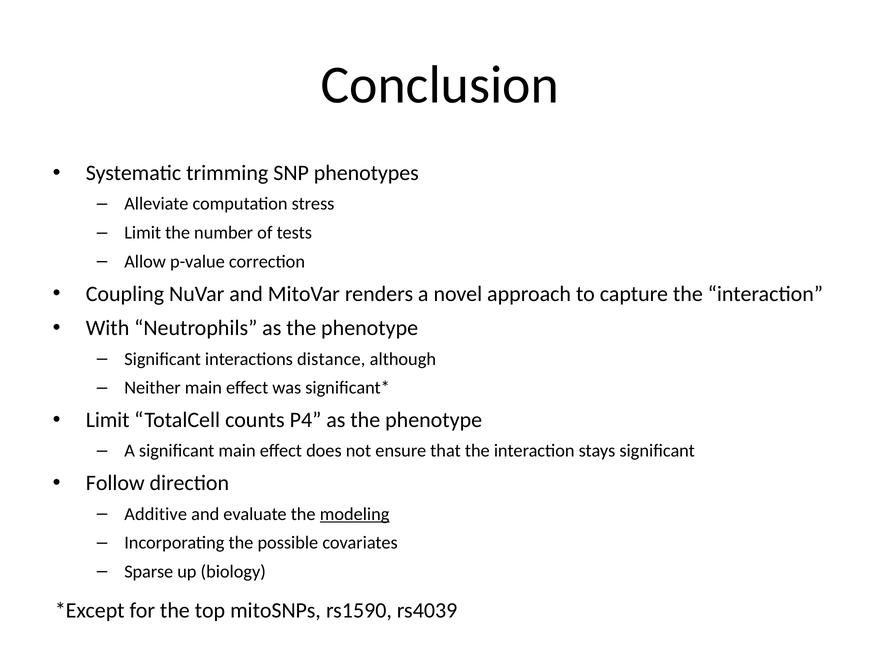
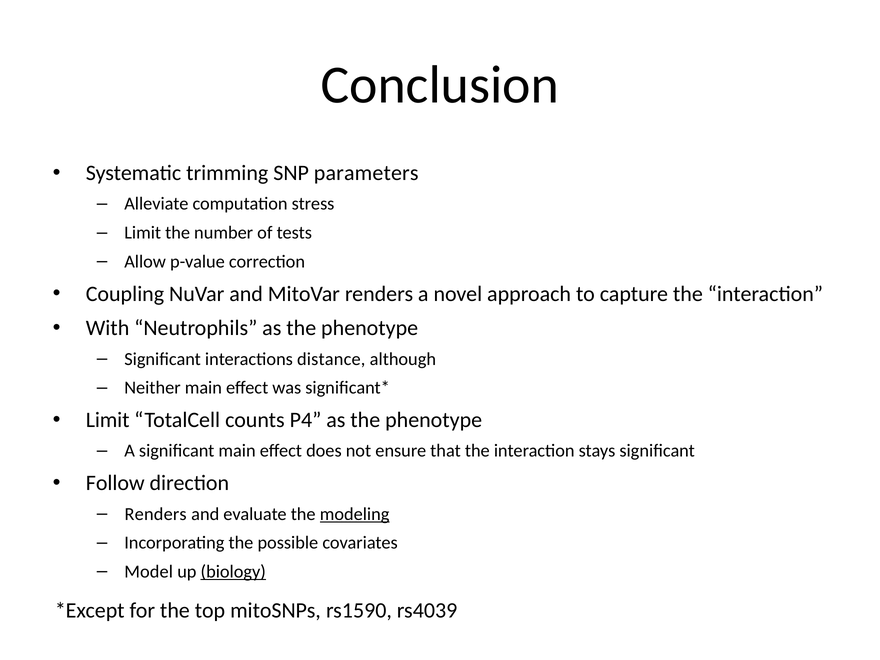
phenotypes: phenotypes -> parameters (366, 173)
Additive: Additive -> Renders (156, 514)
Sparse: Sparse -> Model (149, 572)
biology underline: none -> present (233, 572)
